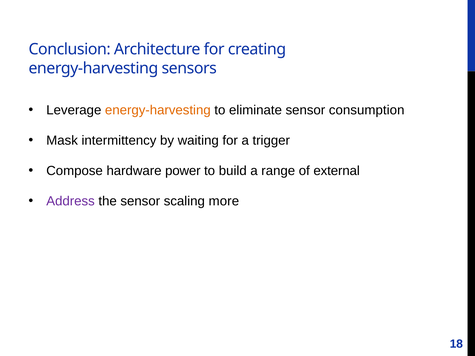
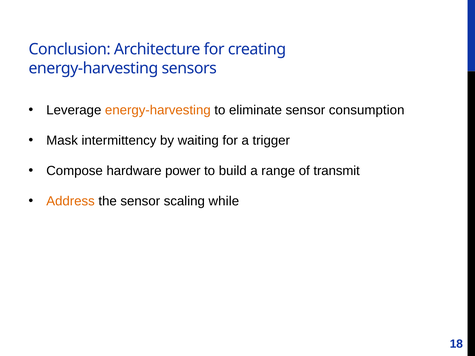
external: external -> transmit (337, 171)
Address colour: purple -> orange (71, 201)
more: more -> while (224, 201)
